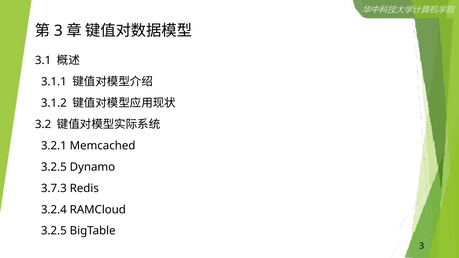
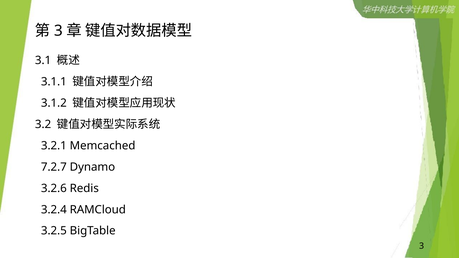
3.2.5: 3.2.5 -> 7.2.7 (54, 167)
3.7.3: 3.7.3 -> 3.2.6 (54, 188)
